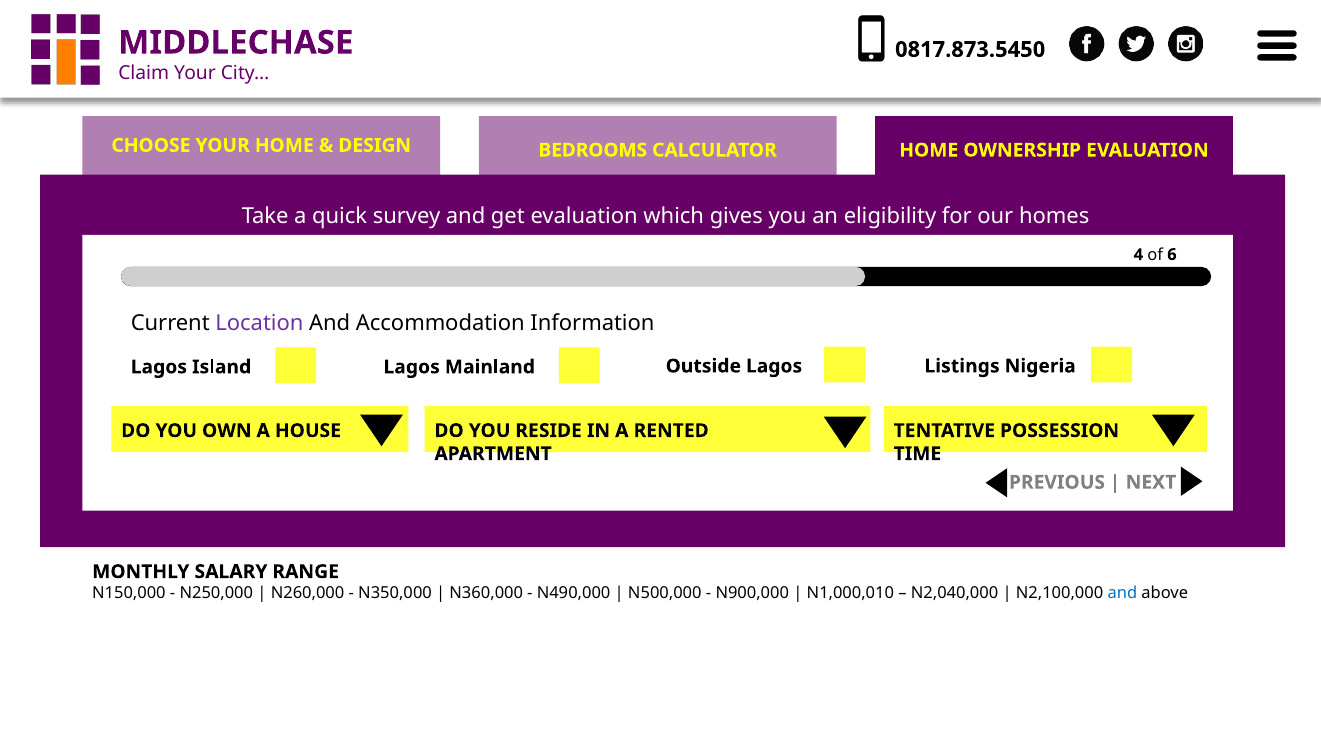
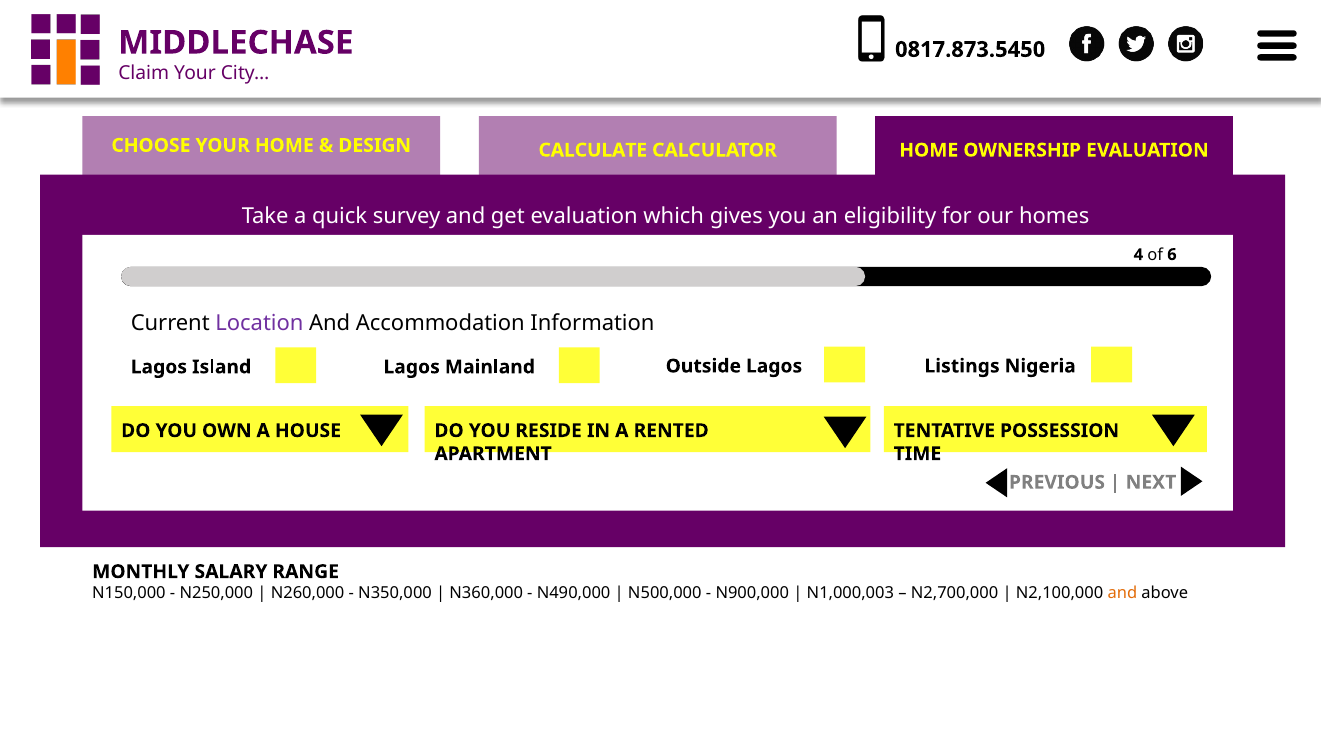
BEDROOMS: BEDROOMS -> CALCULATE (593, 150)
N1,000,010: N1,000,010 -> N1,000,003 (850, 593)
N2,040,000: N2,040,000 -> N2,700,000 (955, 593)
and colour: blue -> orange (1122, 593)
